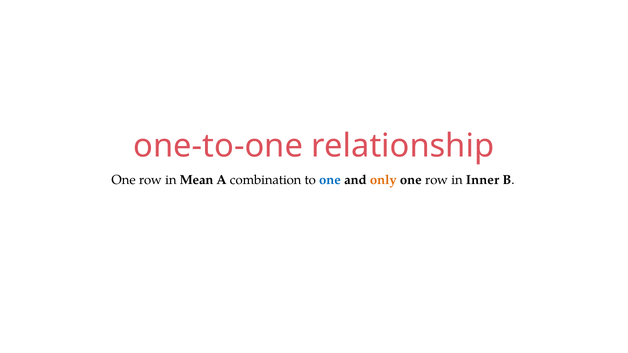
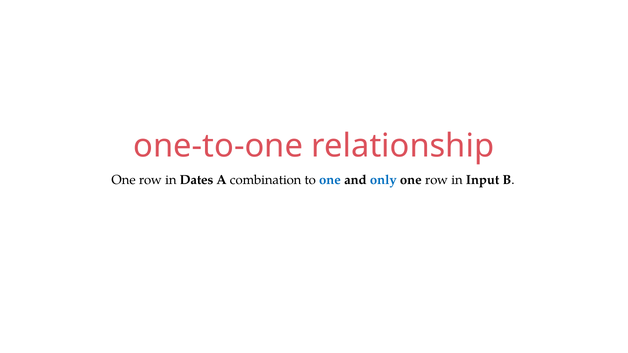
Mean: Mean -> Dates (197, 180)
only colour: orange -> blue (383, 180)
Inner: Inner -> Input (483, 180)
